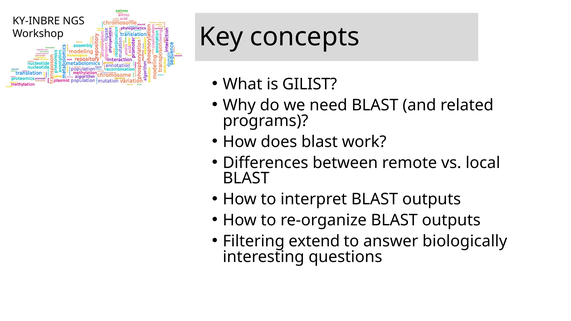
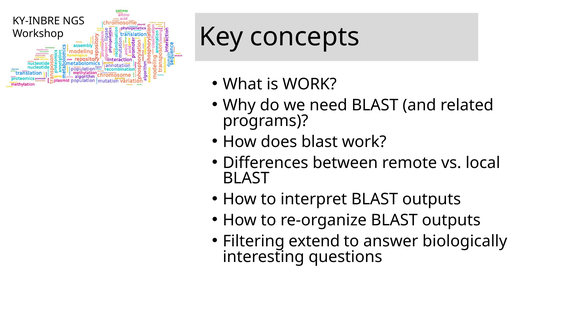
is GILIST: GILIST -> WORK (310, 84)
